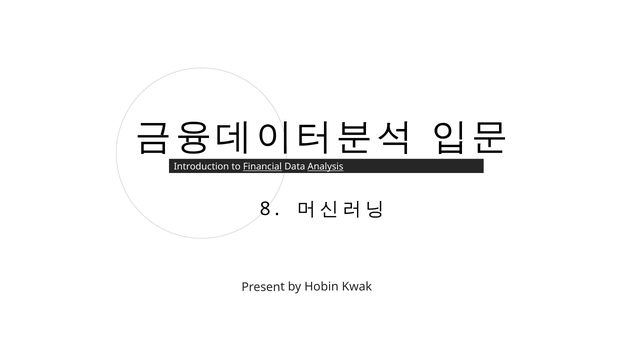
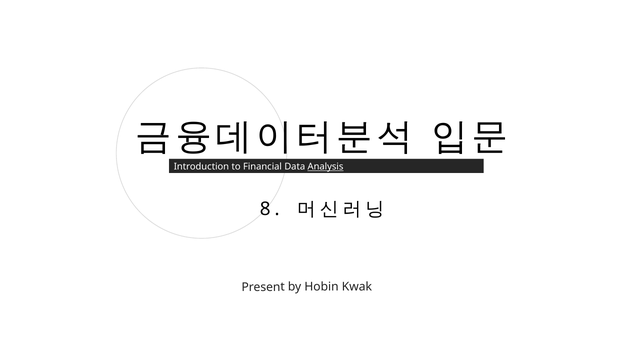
Financial underline: present -> none (262, 167)
